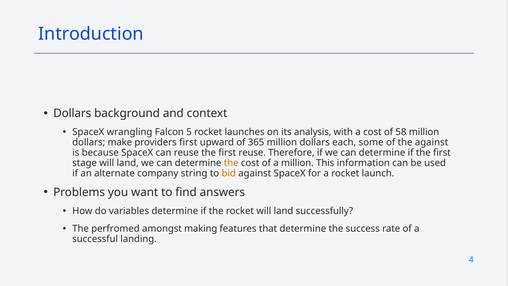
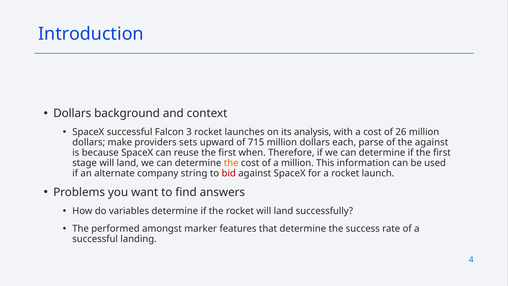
SpaceX wrangling: wrangling -> successful (130, 132)
5: 5 -> 3 (189, 132)
58: 58 -> 26 (401, 132)
providers first: first -> sets (188, 142)
365: 365 -> 715 (256, 142)
some: some -> parse (371, 142)
first reuse: reuse -> when (252, 153)
bid colour: orange -> red (229, 173)
perfromed: perfromed -> performed (115, 229)
making: making -> marker (201, 229)
